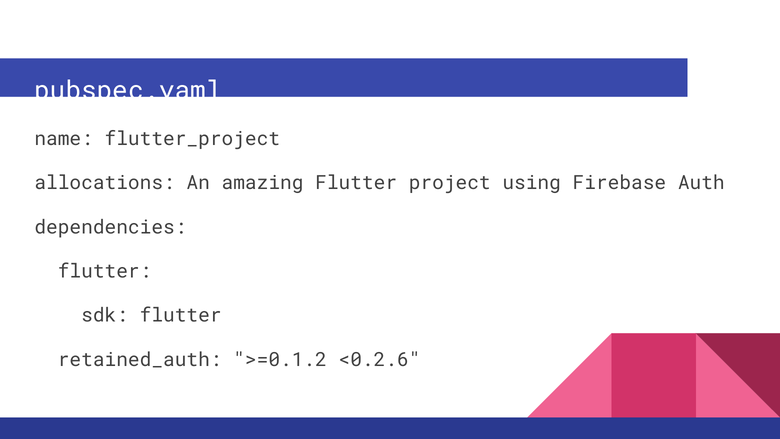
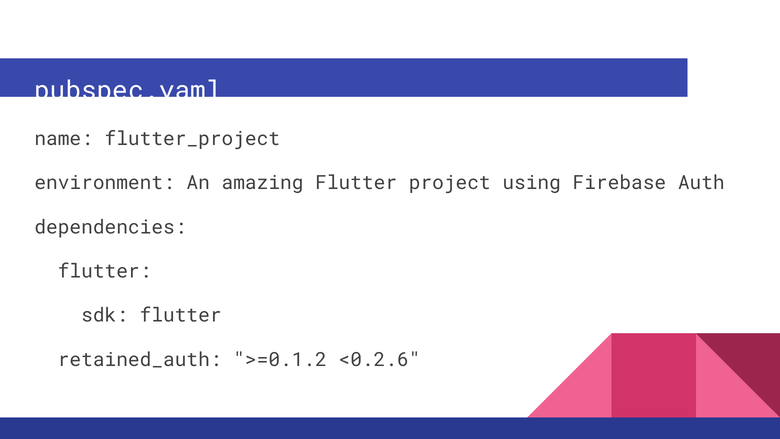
allocations: allocations -> environment (105, 183)
